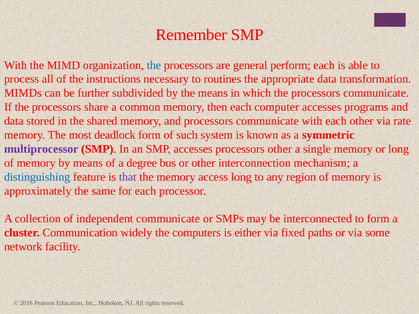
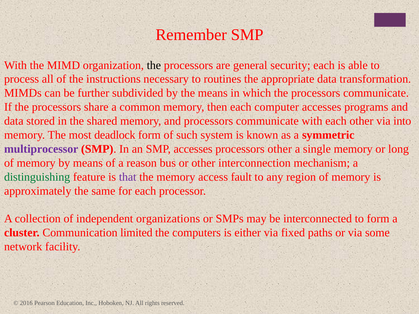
the colour: blue -> black (154, 65)
perform: perform -> security (290, 65)
rate: rate -> into (402, 121)
degree: degree -> reason (142, 163)
distinguishing colour: blue -> green (37, 177)
access long: long -> fault (241, 177)
independent communicate: communicate -> organizations (168, 219)
widely: widely -> limited (136, 233)
